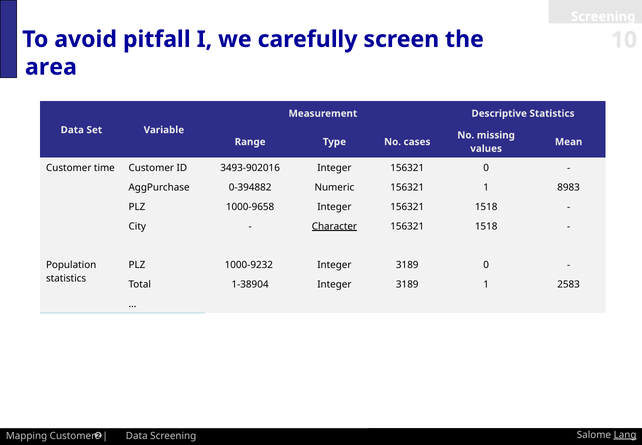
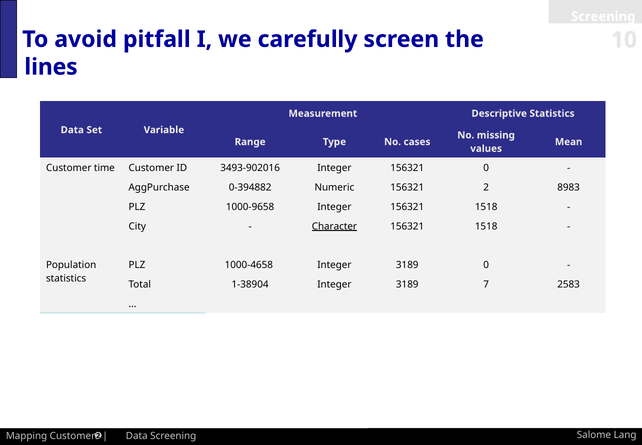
area: area -> lines (51, 67)
156321 1: 1 -> 2 (486, 187)
1000-9232: 1000-9232 -> 1000-4658 (249, 265)
3189 1: 1 -> 7 (486, 284)
Lang underline: present -> none (625, 434)
